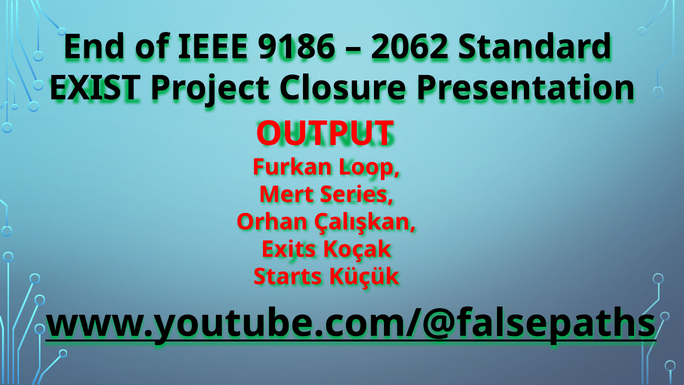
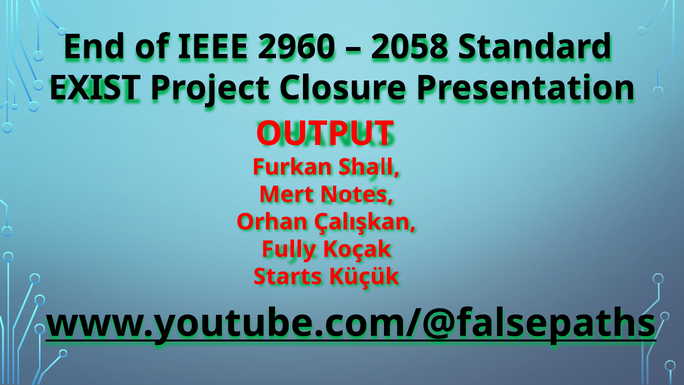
9186: 9186 -> 2960 (297, 47)
2062: 2062 -> 2058 (410, 47)
Loop: Loop -> Shall (369, 167)
Series: Series -> Notes (357, 194)
Exits: Exits -> Fully (289, 249)
